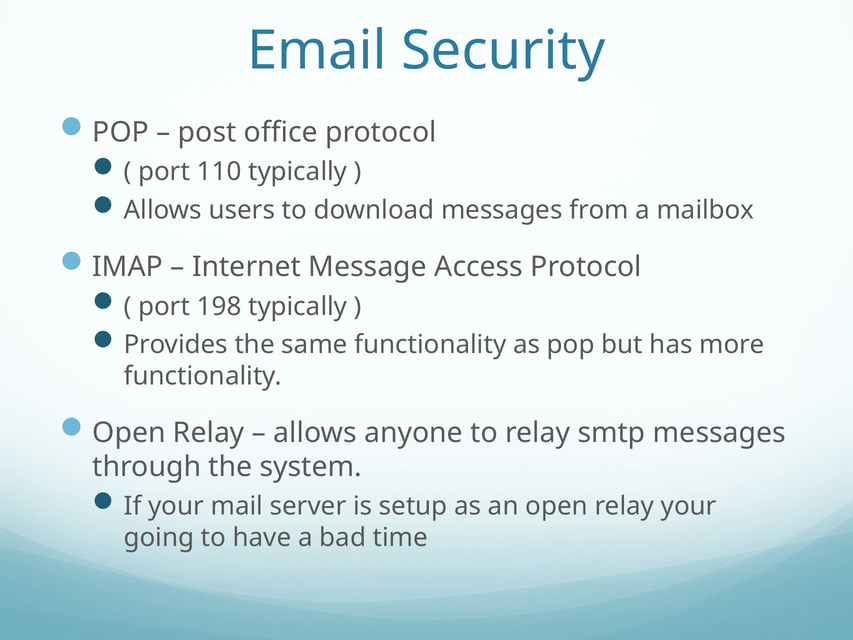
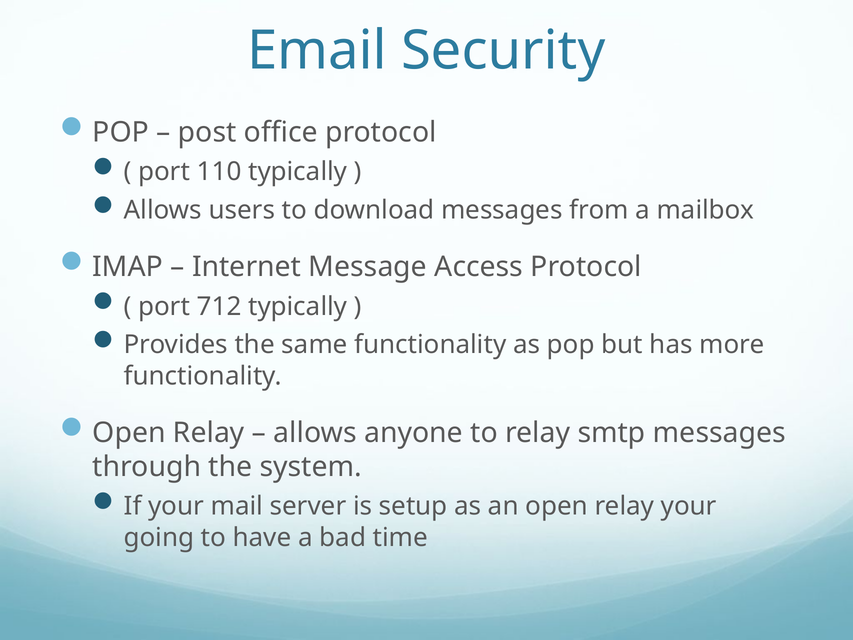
198: 198 -> 712 (219, 306)
